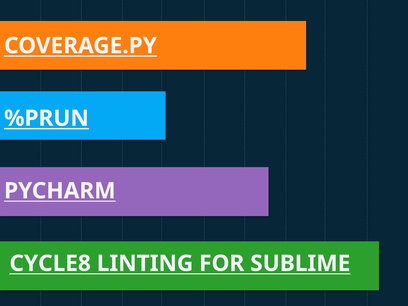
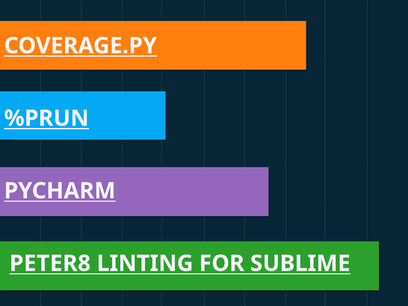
CYCLE8: CYCLE8 -> PETER8 (50, 263)
